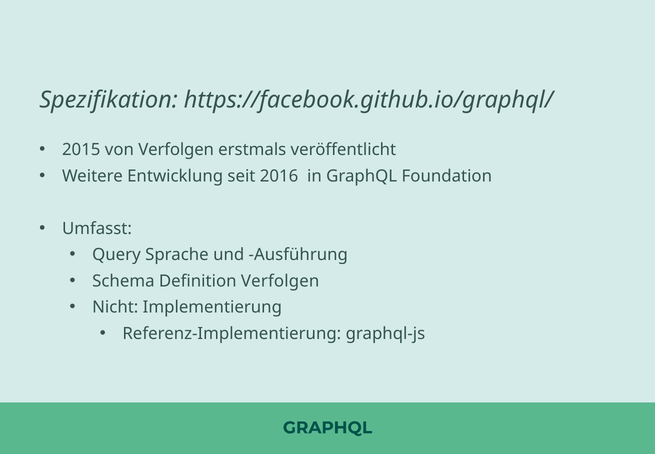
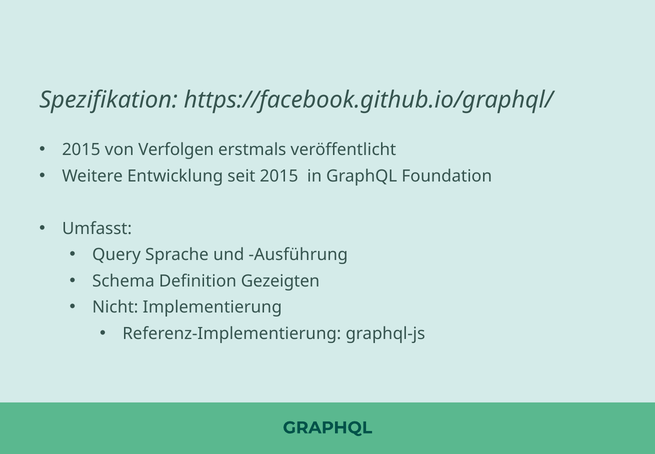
seit 2016: 2016 -> 2015 (279, 176)
Definition Verfolgen: Verfolgen -> Gezeigten (280, 281)
